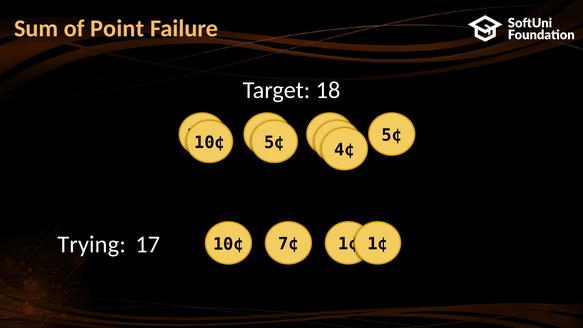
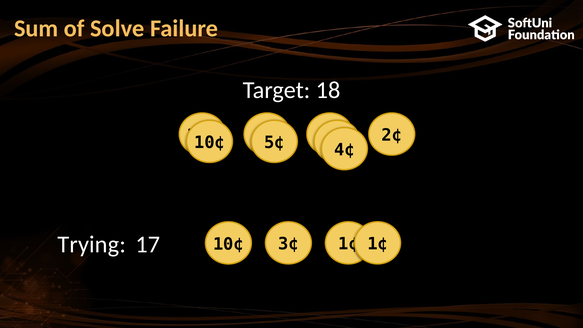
Point: Point -> Solve (117, 28)
5¢: 5¢ -> 2¢ (392, 135)
7¢: 7¢ -> 3¢ (288, 244)
